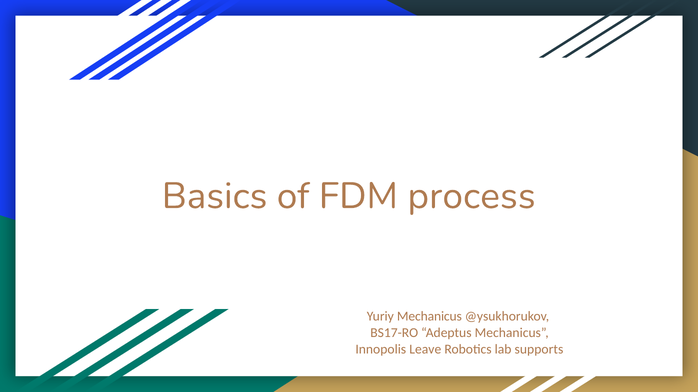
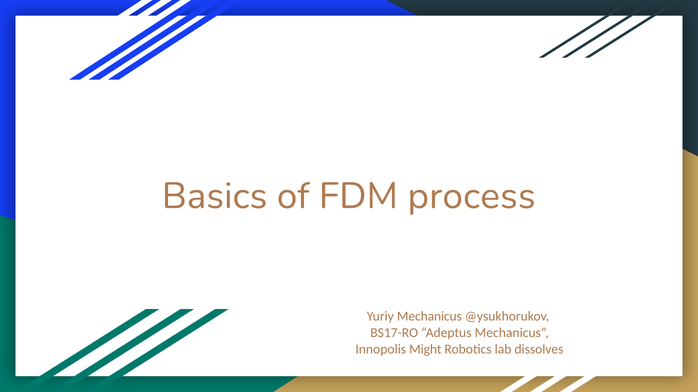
Leave: Leave -> Might (425, 350)
supports: supports -> dissolves (539, 350)
